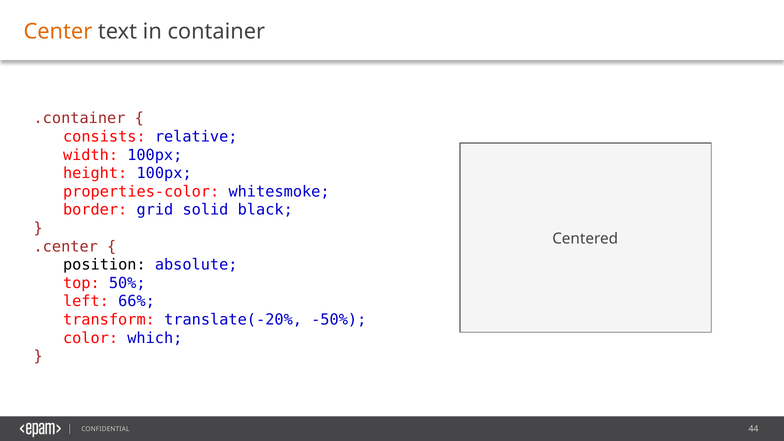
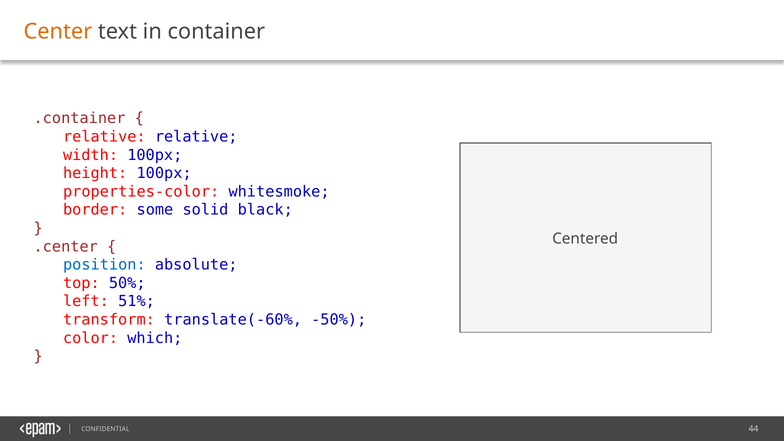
consists: consists -> relative (104, 137)
grid: grid -> some (155, 210)
position colour: black -> blue (104, 265)
66%: 66% -> 51% (137, 301)
translate(-20%: translate(-20% -> translate(-60% (233, 320)
